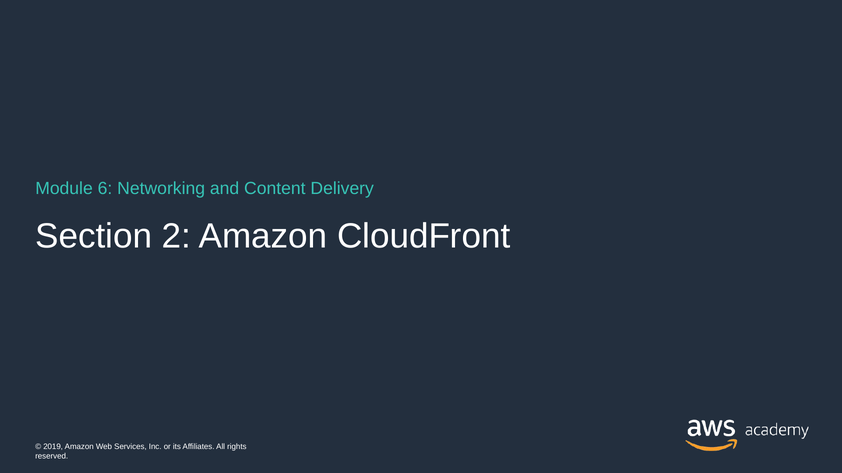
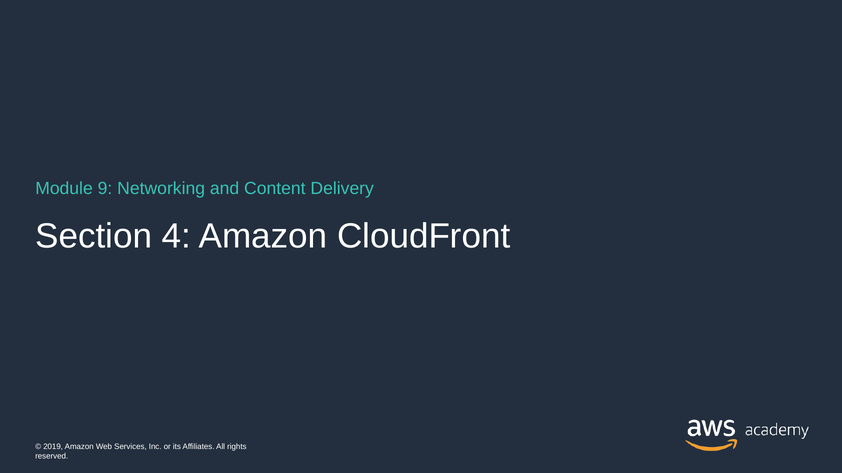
6: 6 -> 9 (105, 189)
2: 2 -> 4 (176, 237)
